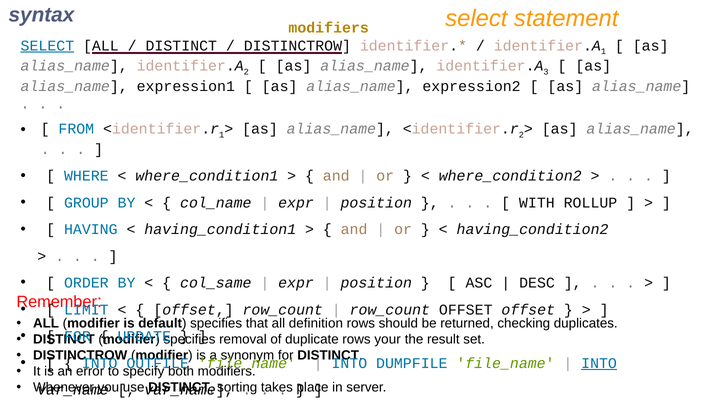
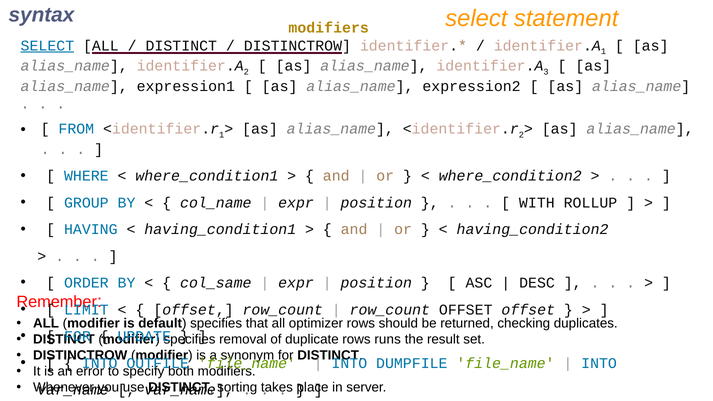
definition: definition -> optimizer (316, 323)
your: your -> runs (388, 339)
INTO underline: present -> none (599, 363)
